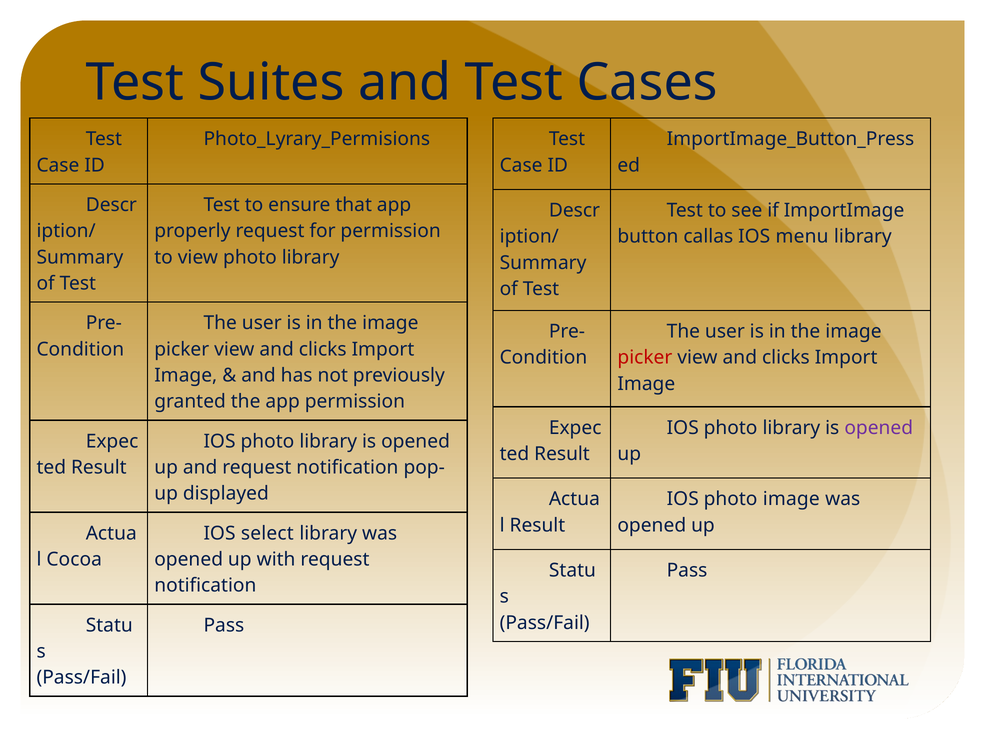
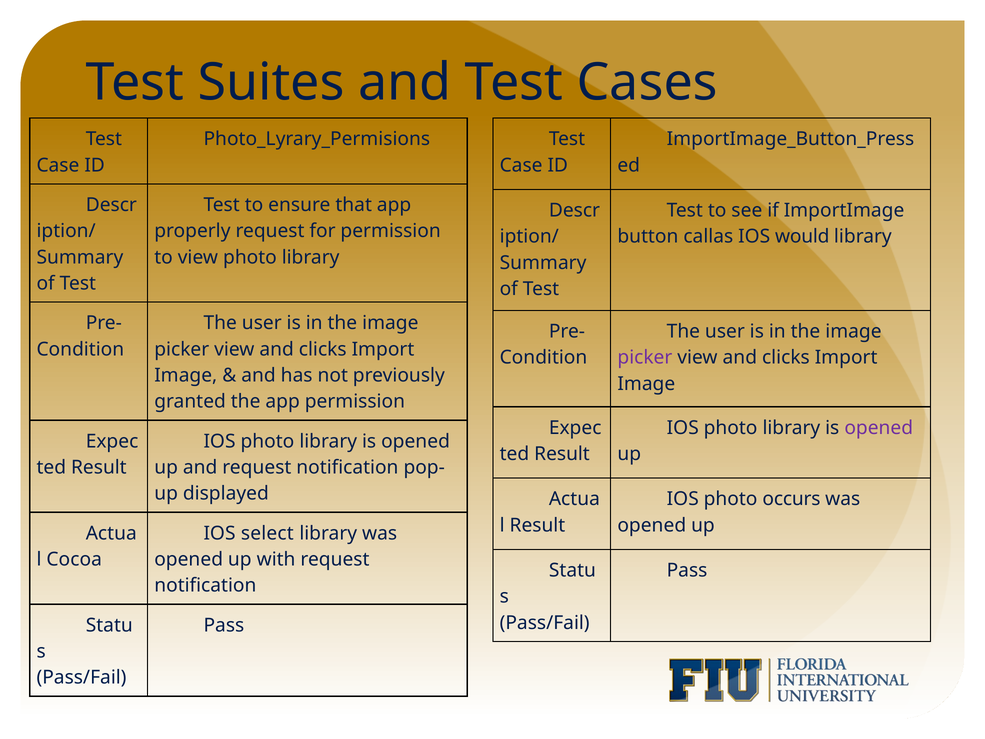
menu: menu -> would (802, 237)
picker colour: red -> purple (645, 358)
photo image: image -> occurs (791, 499)
